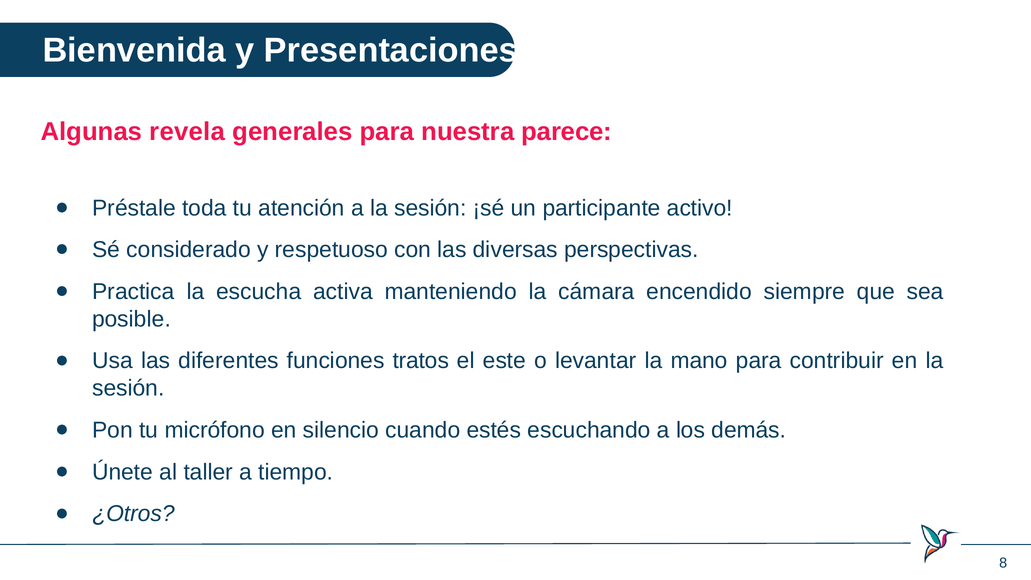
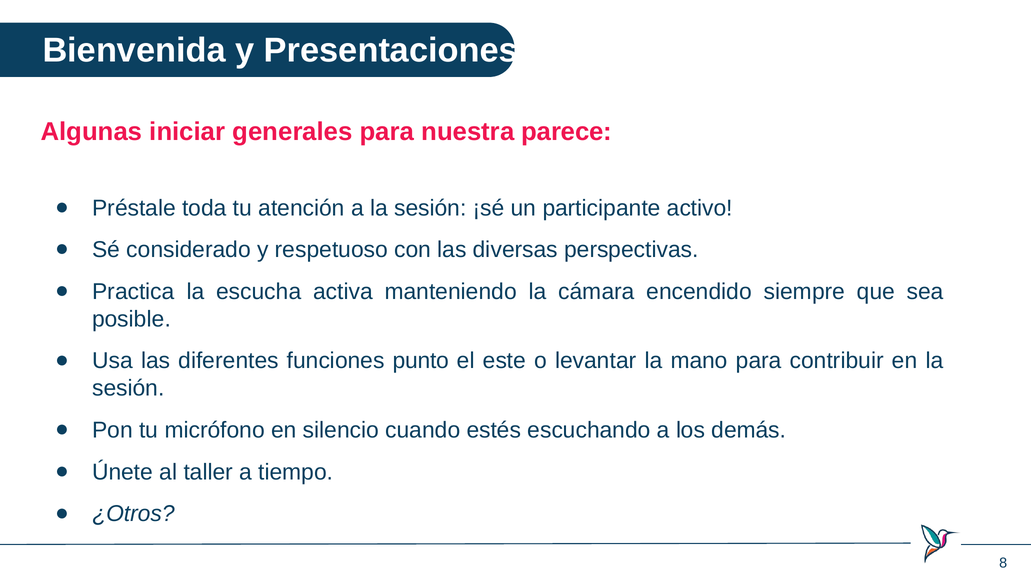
revela: revela -> iniciar (187, 132)
tratos: tratos -> punto (421, 361)
